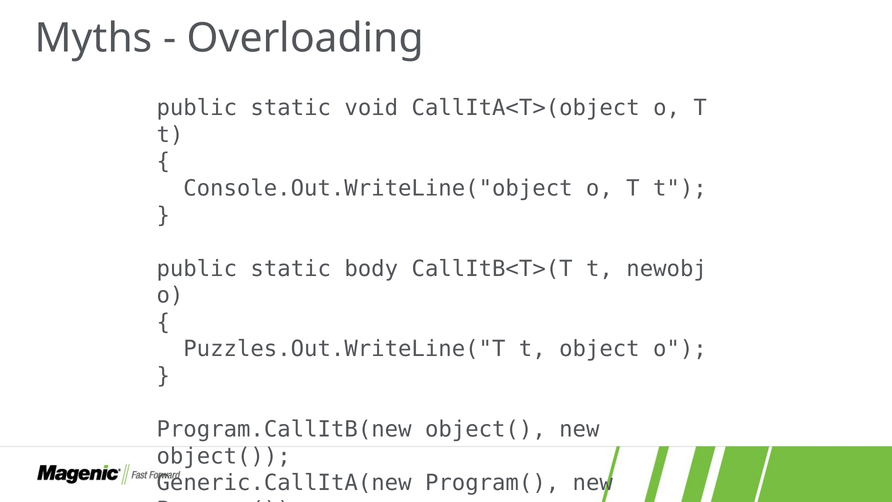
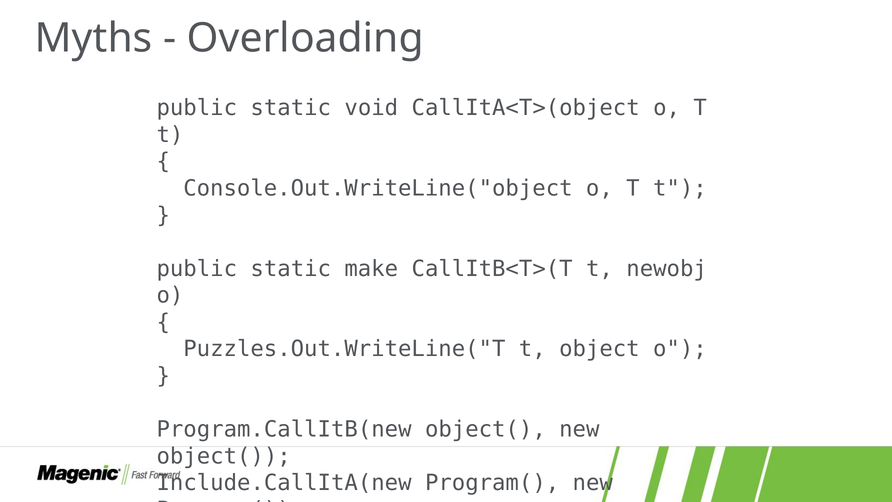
body: body -> make (371, 269)
Generic.CallItA(new: Generic.CallItA(new -> Include.CallItA(new (284, 483)
